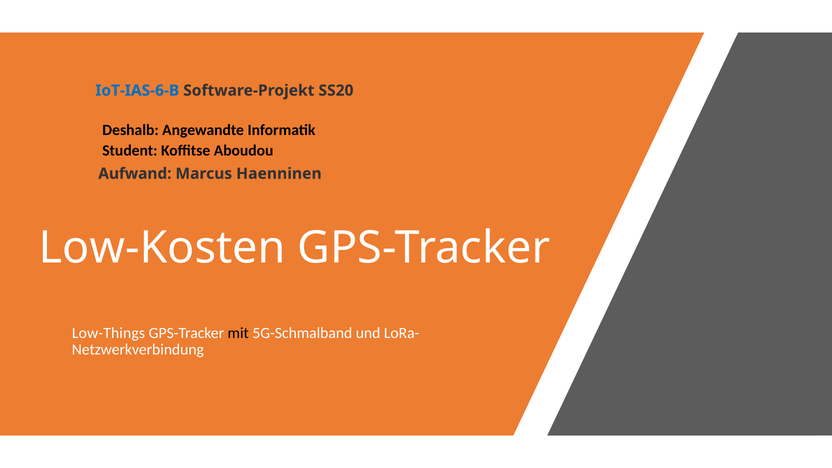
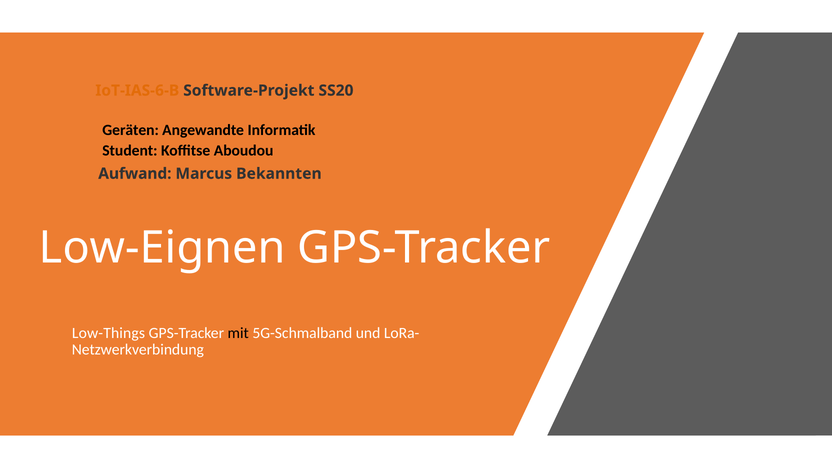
IoT-IAS-6-B colour: blue -> orange (137, 91)
Deshalb: Deshalb -> Geräten (131, 130)
Haenninen: Haenninen -> Bekannten (279, 174)
Low-Kosten: Low-Kosten -> Low-Eignen (162, 248)
